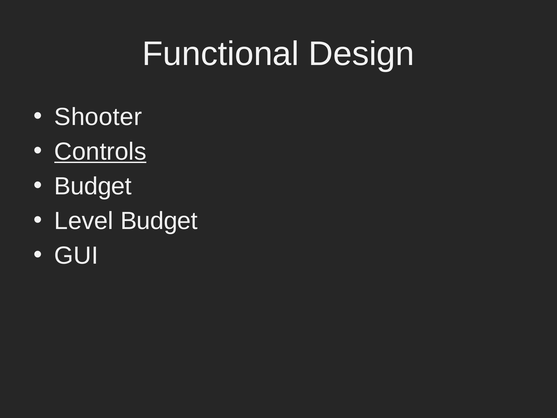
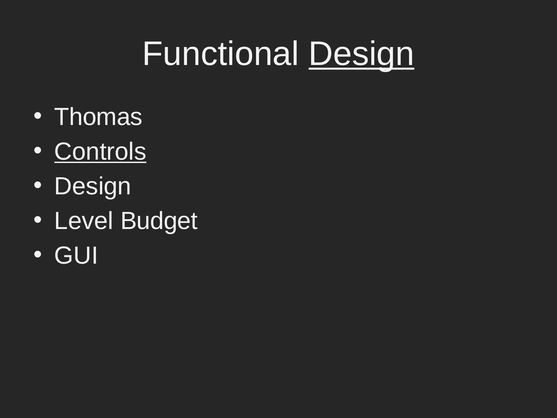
Design underline: none -> present (362, 54)
Shooter: Shooter -> Thomas (98, 117)
Budget: Budget -> Design (93, 186)
